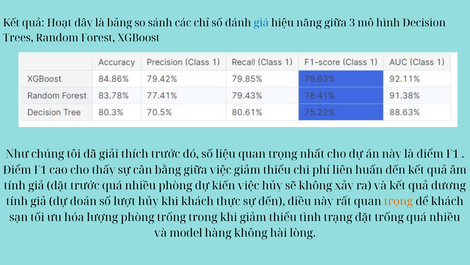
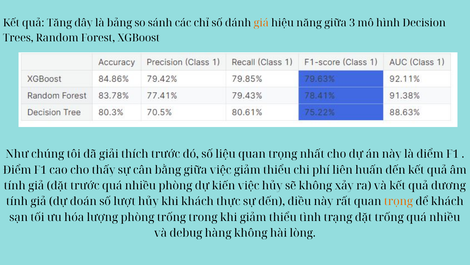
Hoạt: Hoạt -> Tăng (59, 23)
giá colour: blue -> orange (261, 23)
model: model -> debug (186, 233)
